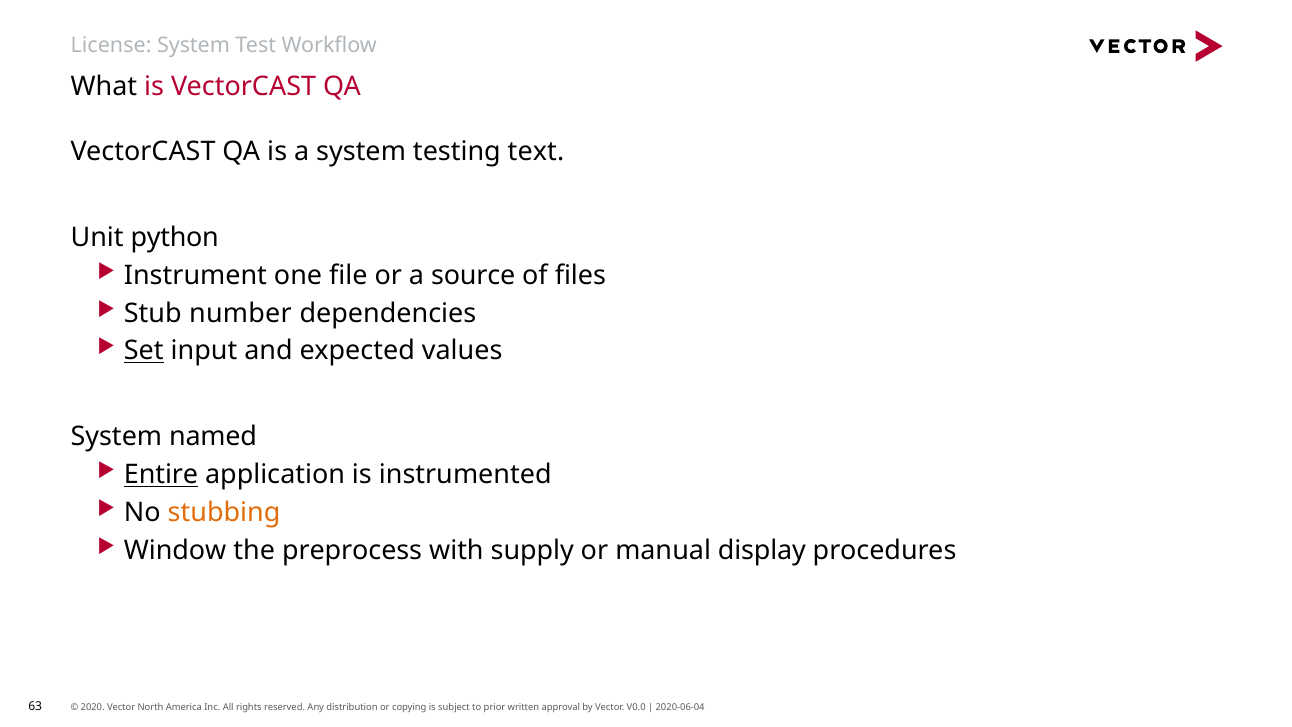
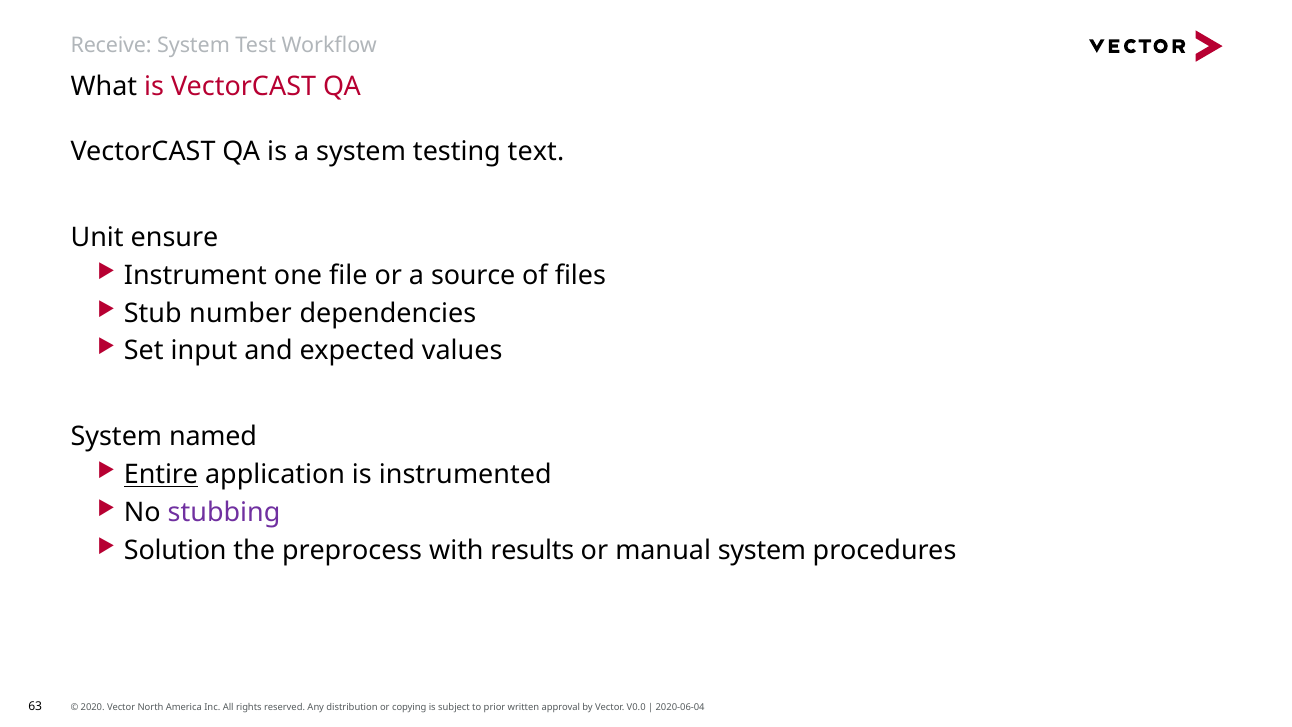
License: License -> Receive (111, 45)
python: python -> ensure (175, 238)
Set underline: present -> none (144, 351)
stubbing colour: orange -> purple (224, 512)
Window: Window -> Solution (175, 550)
supply: supply -> results (532, 550)
manual display: display -> system (762, 550)
